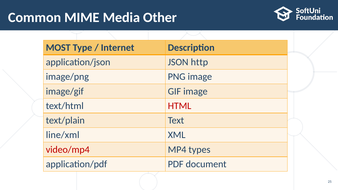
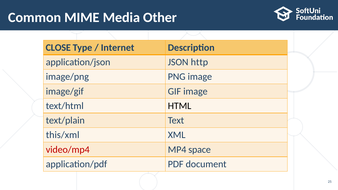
MOST: MOST -> CLOSE (58, 48)
HTML colour: red -> black (180, 106)
line/xml: line/xml -> this/xml (63, 135)
types: types -> space (200, 150)
